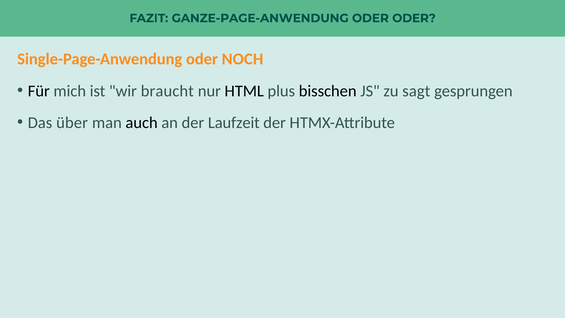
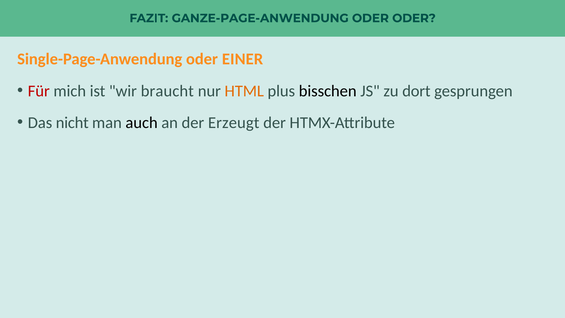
NOCH: NOCH -> EINER (243, 59)
Für colour: black -> red (39, 91)
HTML colour: black -> orange (244, 91)
sagt: sagt -> dort (416, 91)
über: über -> nicht (72, 123)
Laufzeit: Laufzeit -> Erzeugt (234, 123)
